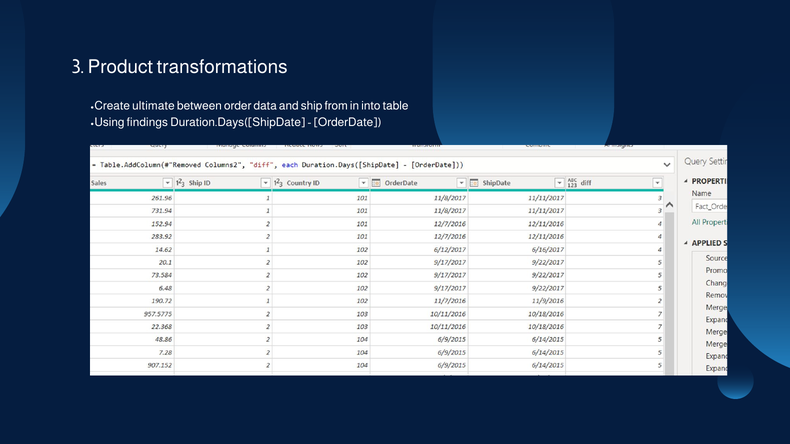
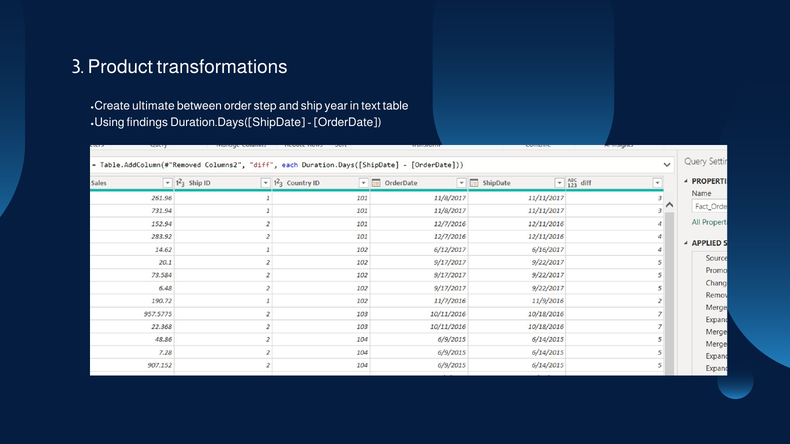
data: data -> step (265, 106)
from: from -> year (336, 106)
into: into -> text (371, 106)
